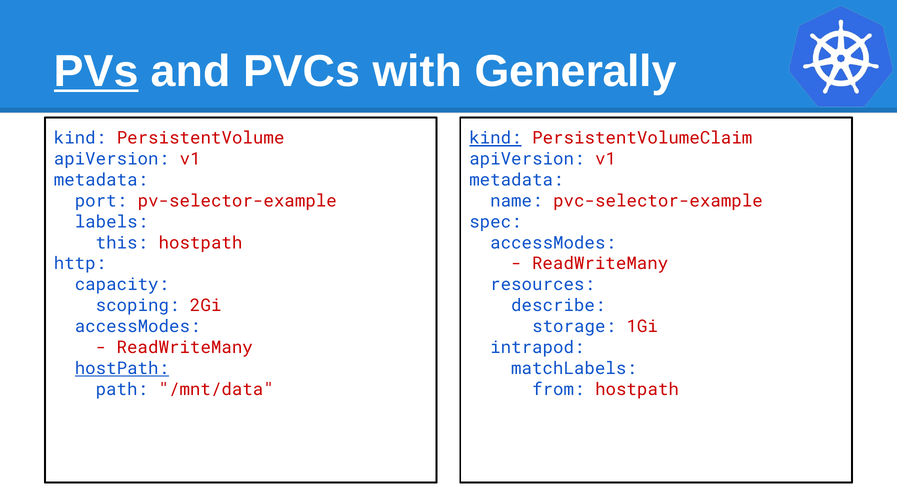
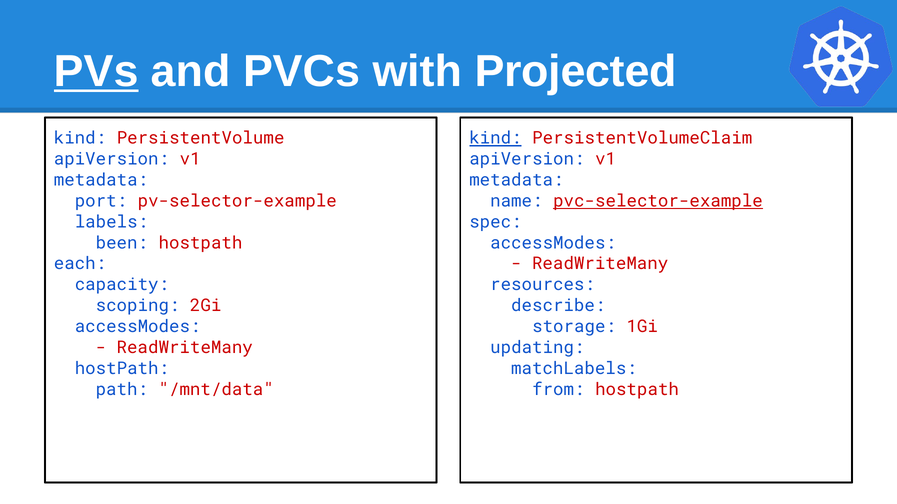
Generally: Generally -> Projected (576, 72)
pvc-selector-example underline: none -> present (658, 201)
this: this -> been (122, 243)
http: http -> each (80, 264)
intrapod: intrapod -> updating (537, 348)
hostPath underline: present -> none (122, 369)
